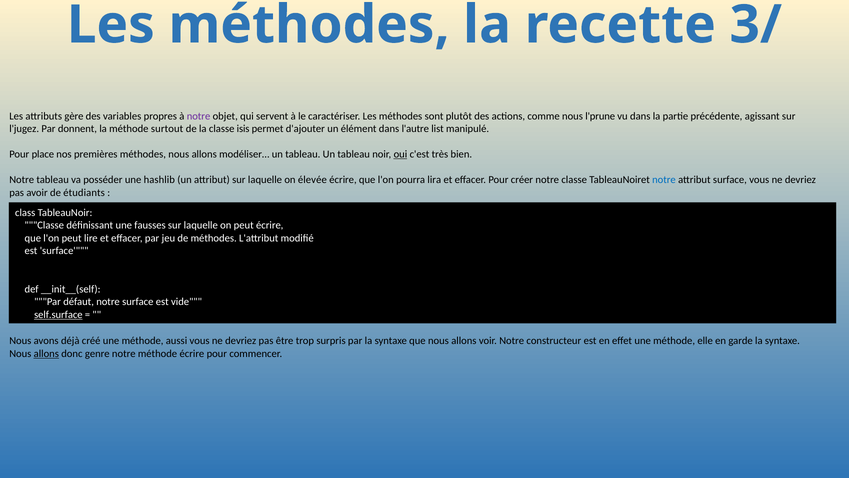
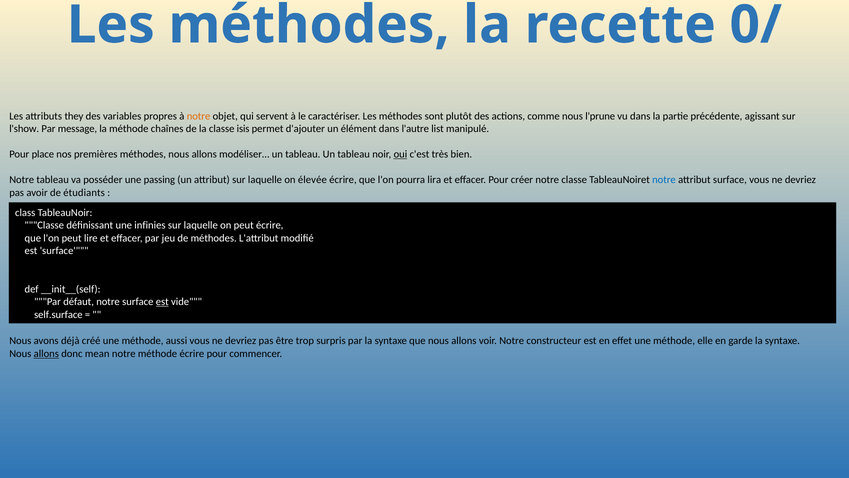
3/: 3/ -> 0/ (756, 25)
gère: gère -> they (74, 116)
notre colour: purple -> orange (199, 116)
l'jugez: l'jugez -> l'show (24, 129)
donnent: donnent -> message (77, 129)
surtout: surtout -> chaînes (167, 129)
hashlib: hashlib -> passing (159, 180)
fausses: fausses -> infinies (150, 225)
est underline: none -> present (162, 302)
self.surface underline: present -> none (58, 314)
genre: genre -> mean (97, 353)
